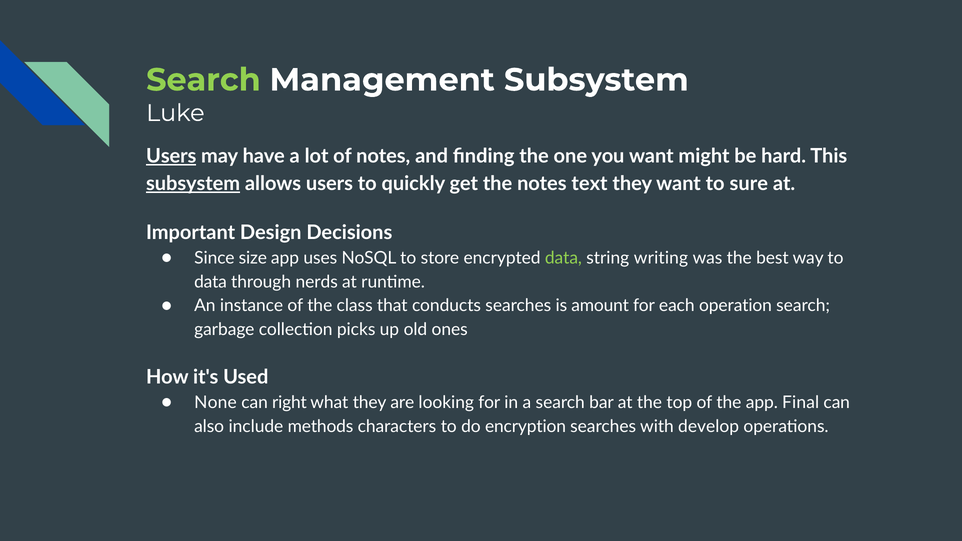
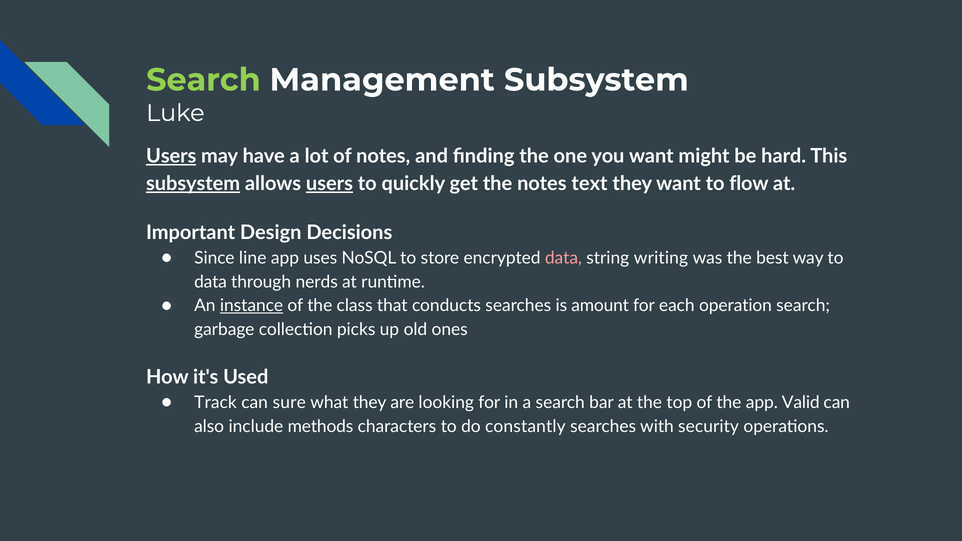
users underline: none -> present (329, 184)
sure: sure -> flow (749, 184)
size: size -> line (253, 258)
data colour: light green -> pink (563, 258)
instance underline: none -> present (252, 306)
None: None -> Track (216, 403)
right: right -> sure (289, 403)
Final: Final -> Valid (801, 403)
encryption: encryption -> constantly (525, 426)
develop: develop -> security (709, 426)
